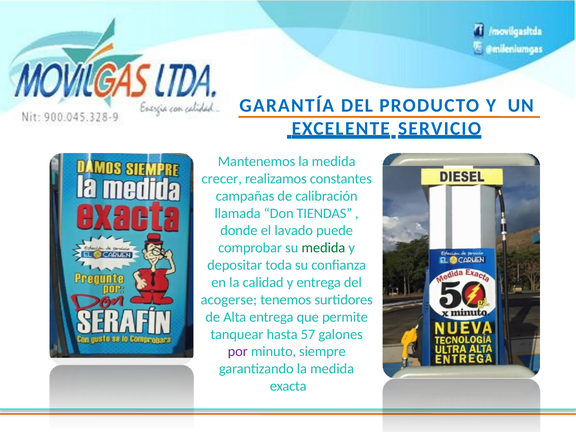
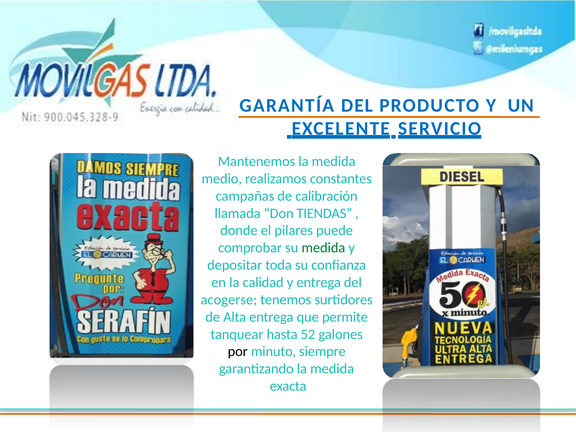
crecer: crecer -> medio (222, 179)
lavado: lavado -> pilares (294, 231)
57: 57 -> 52 (308, 334)
por colour: purple -> black (238, 352)
